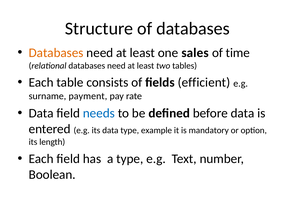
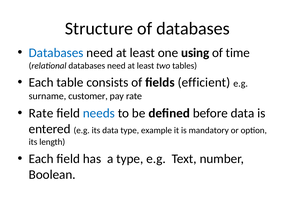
Databases colour: orange -> blue (56, 53)
sales: sales -> using (195, 53)
payment: payment -> customer (88, 96)
Data: Data -> Rate (41, 113)
